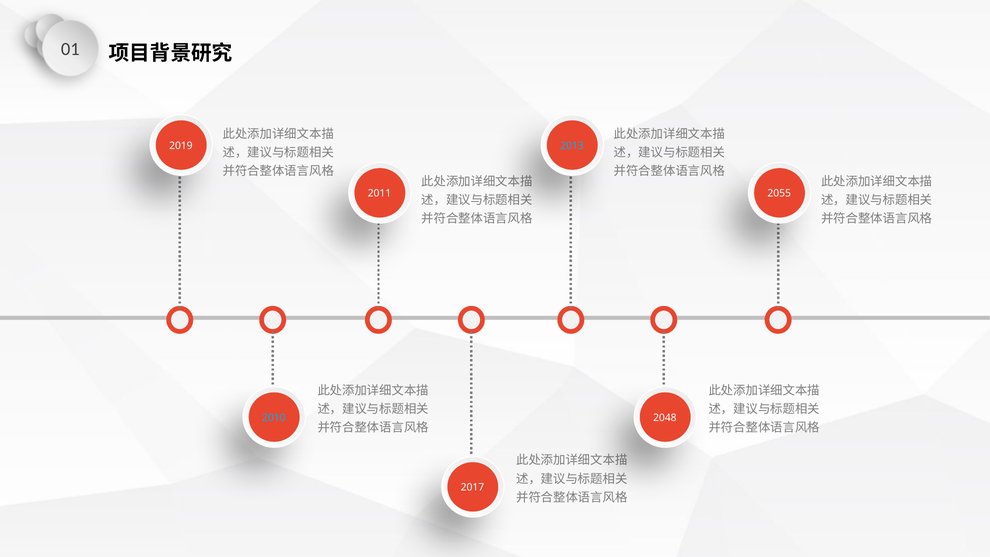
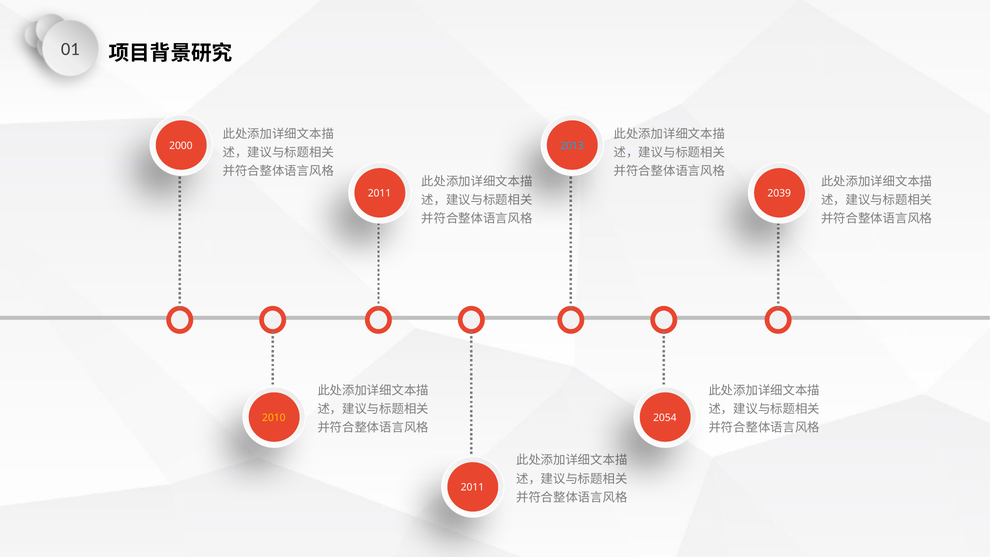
2019: 2019 -> 2000 (181, 146)
2055: 2055 -> 2039 (779, 193)
2010 colour: light blue -> yellow (274, 418)
2048: 2048 -> 2054 (665, 418)
2017: 2017 -> 2011 (472, 487)
